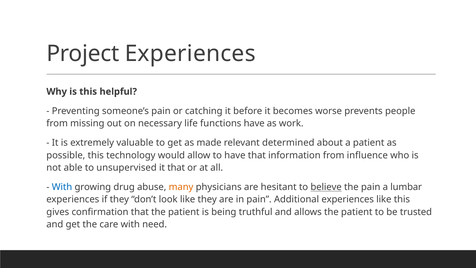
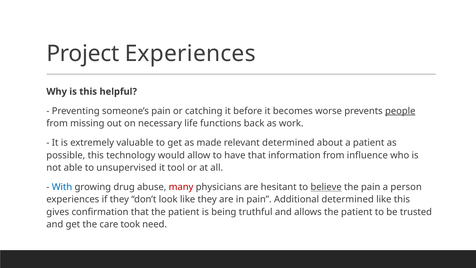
people underline: none -> present (400, 111)
functions have: have -> back (254, 123)
it that: that -> tool (176, 168)
many colour: orange -> red (181, 187)
lumbar: lumbar -> person (406, 187)
Additional experiences: experiences -> determined (348, 199)
care with: with -> took (130, 224)
